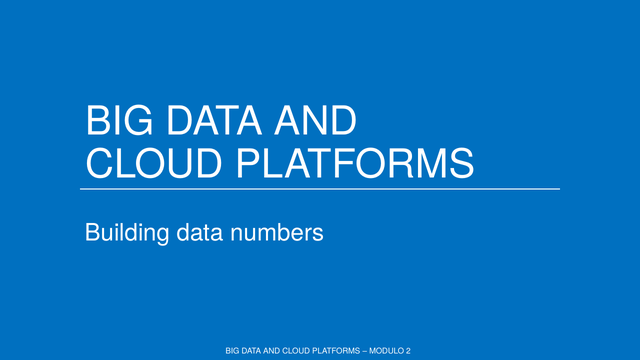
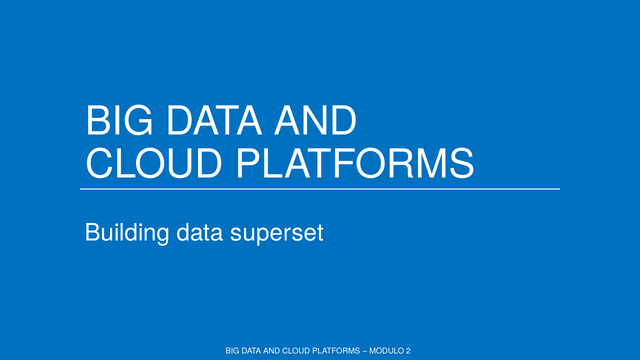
numbers: numbers -> superset (277, 233)
